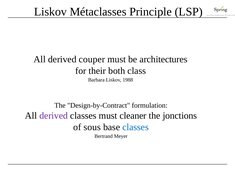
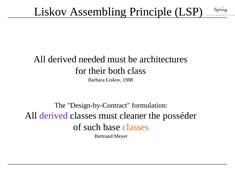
Métaclasses: Métaclasses -> Assembling (98, 12)
couper: couper -> needed (92, 59)
jonctions: jonctions -> posséder (180, 116)
sous: sous -> such (92, 127)
classes colour: blue -> orange (136, 127)
